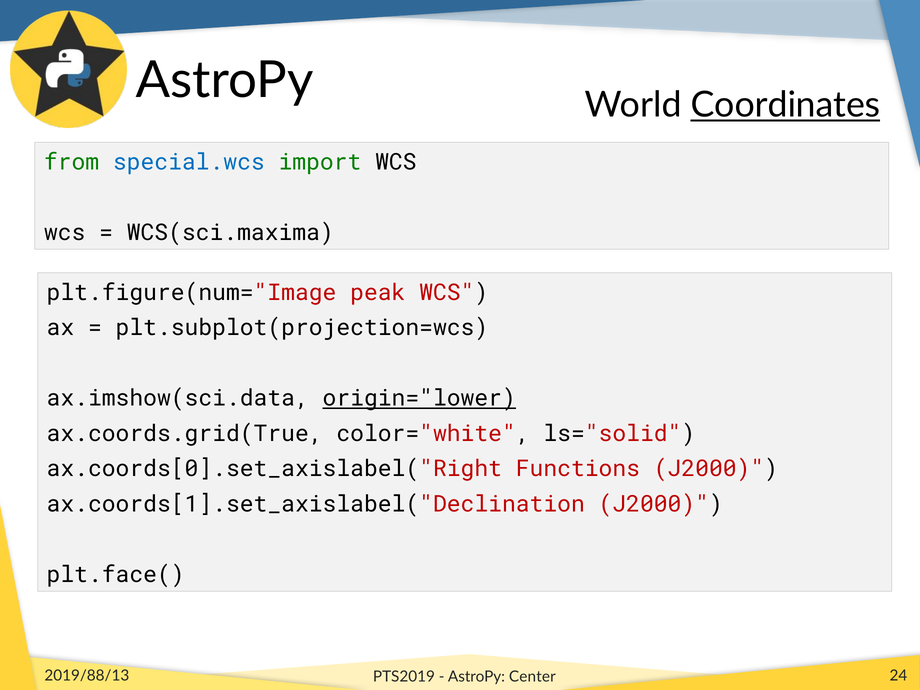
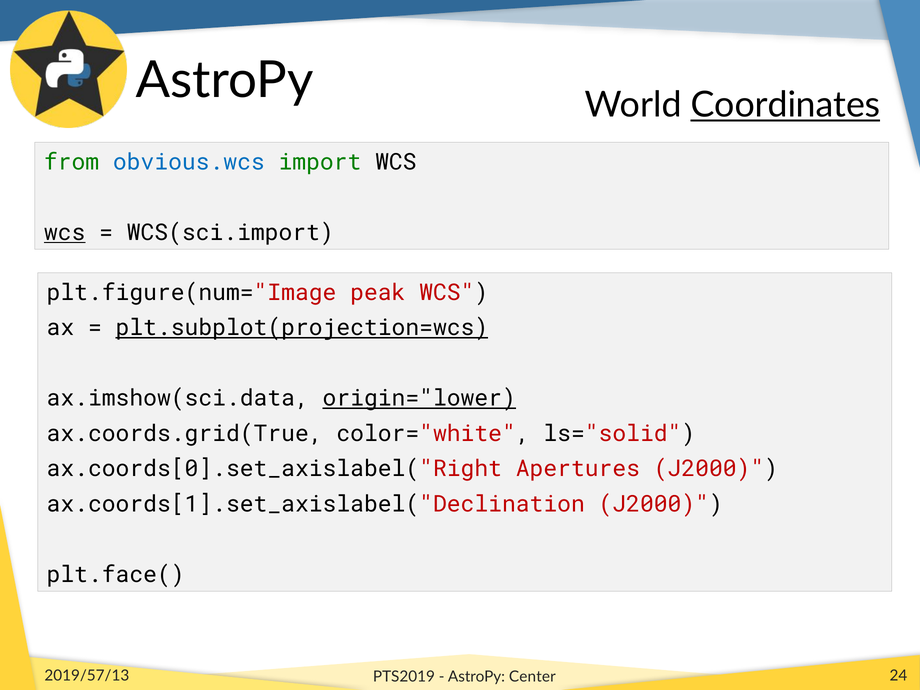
special.wcs: special.wcs -> obvious.wcs (189, 162)
wcs underline: none -> present (65, 233)
WCS(sci.maxima: WCS(sci.maxima -> WCS(sci.import (230, 233)
plt.subplot(projection=wcs underline: none -> present (302, 328)
Functions: Functions -> Apertures (578, 469)
2019/88/13: 2019/88/13 -> 2019/57/13 (87, 675)
